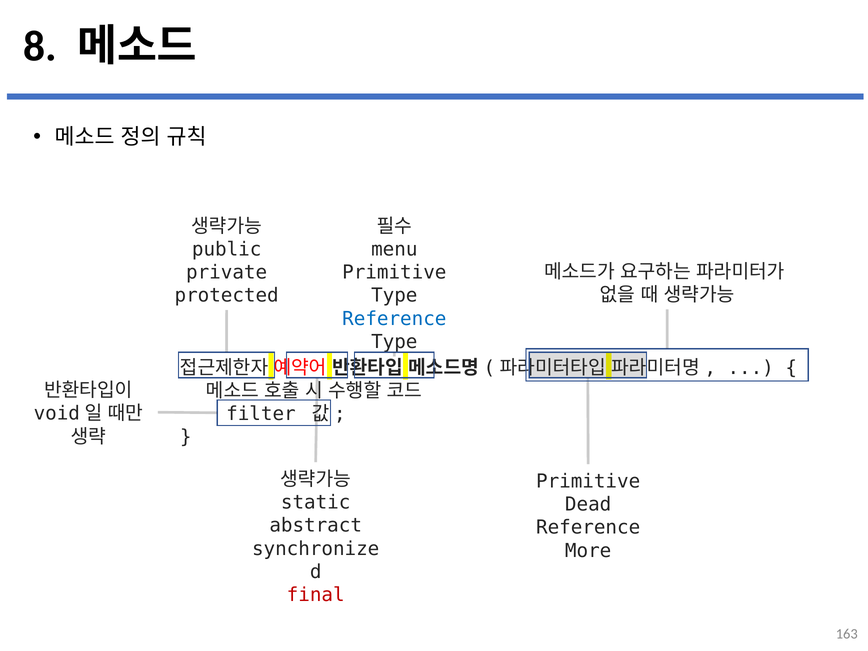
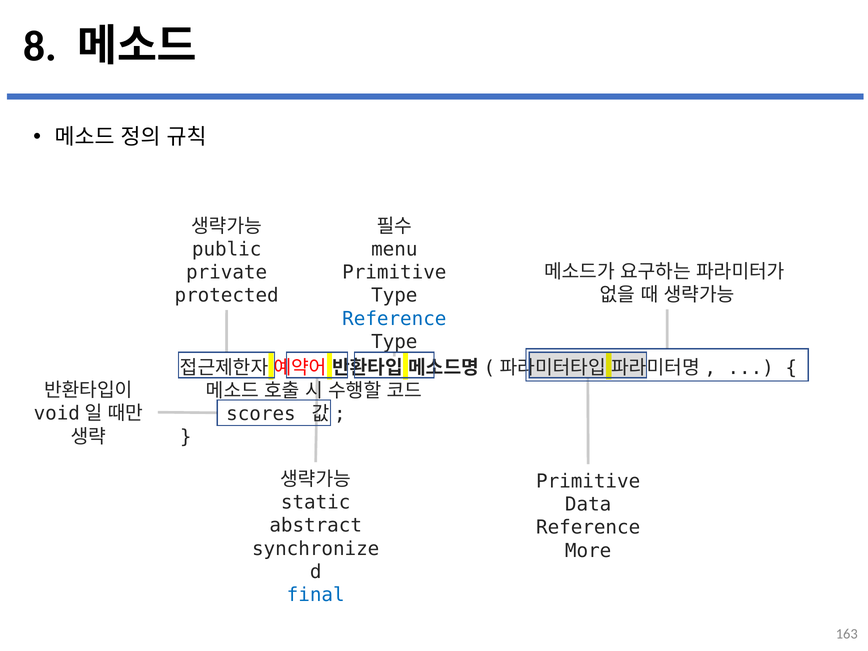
filter: filter -> scores (261, 414)
Dead: Dead -> Data (588, 504)
final colour: red -> blue (316, 595)
